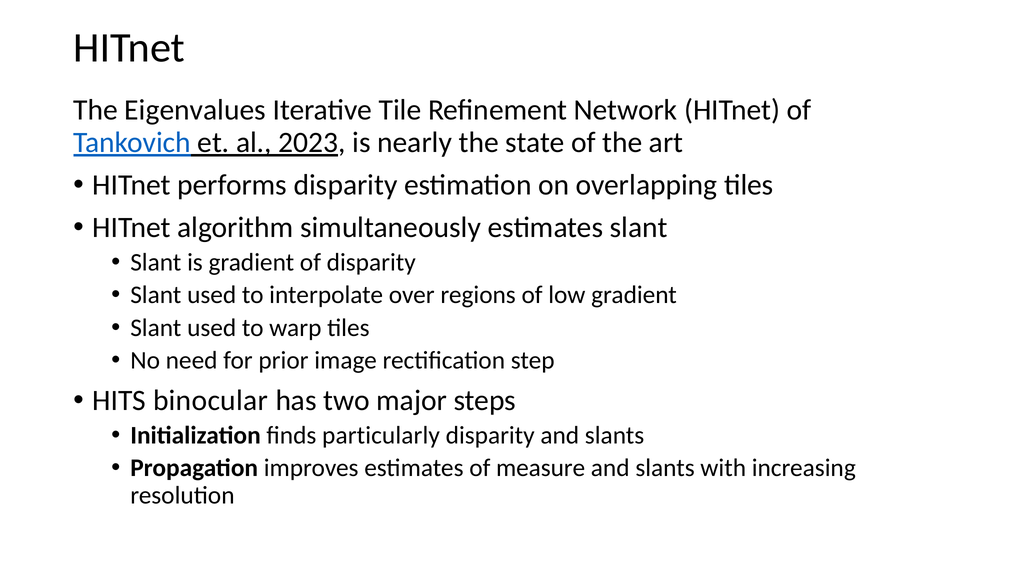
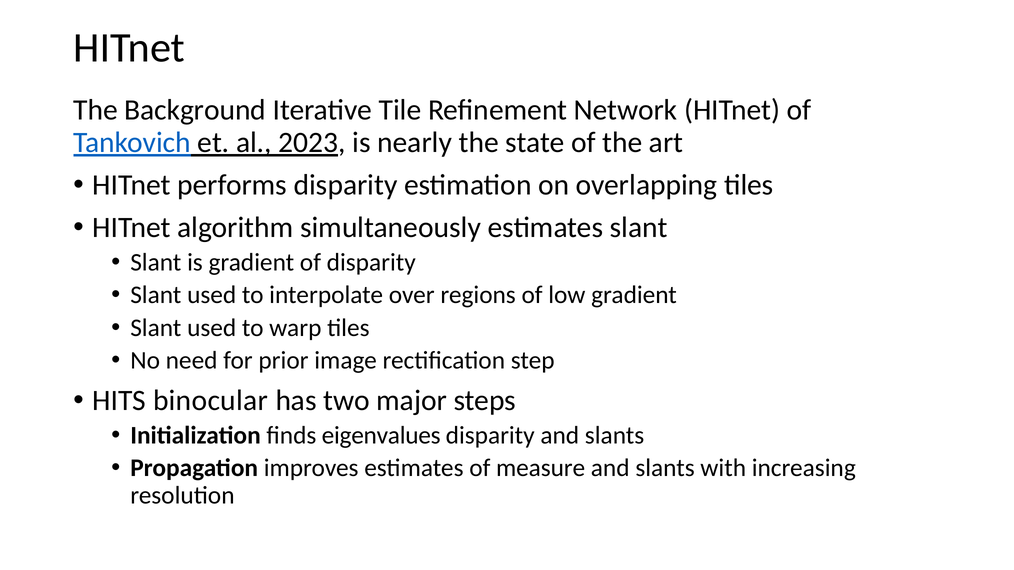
Eigenvalues: Eigenvalues -> Background (195, 110)
particularly: particularly -> eigenvalues (381, 436)
